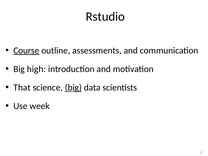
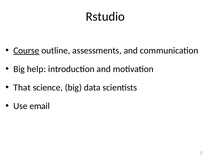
high: high -> help (36, 69)
big underline: present -> none (73, 88)
week: week -> email (40, 106)
